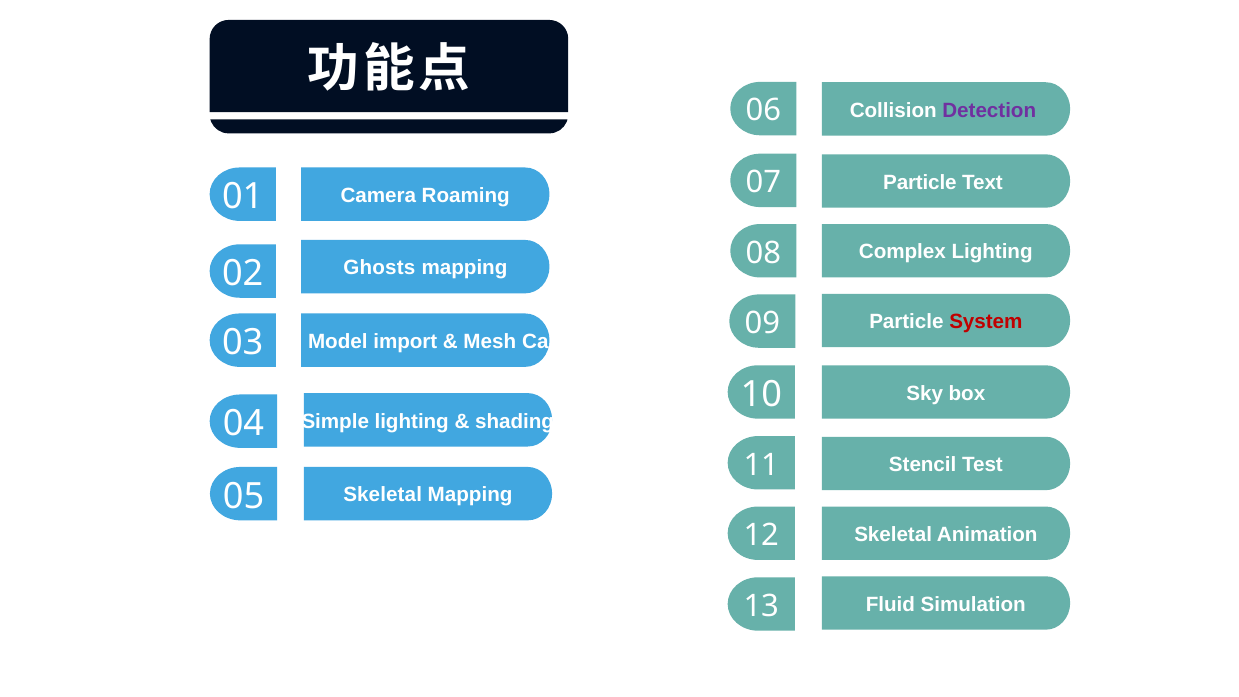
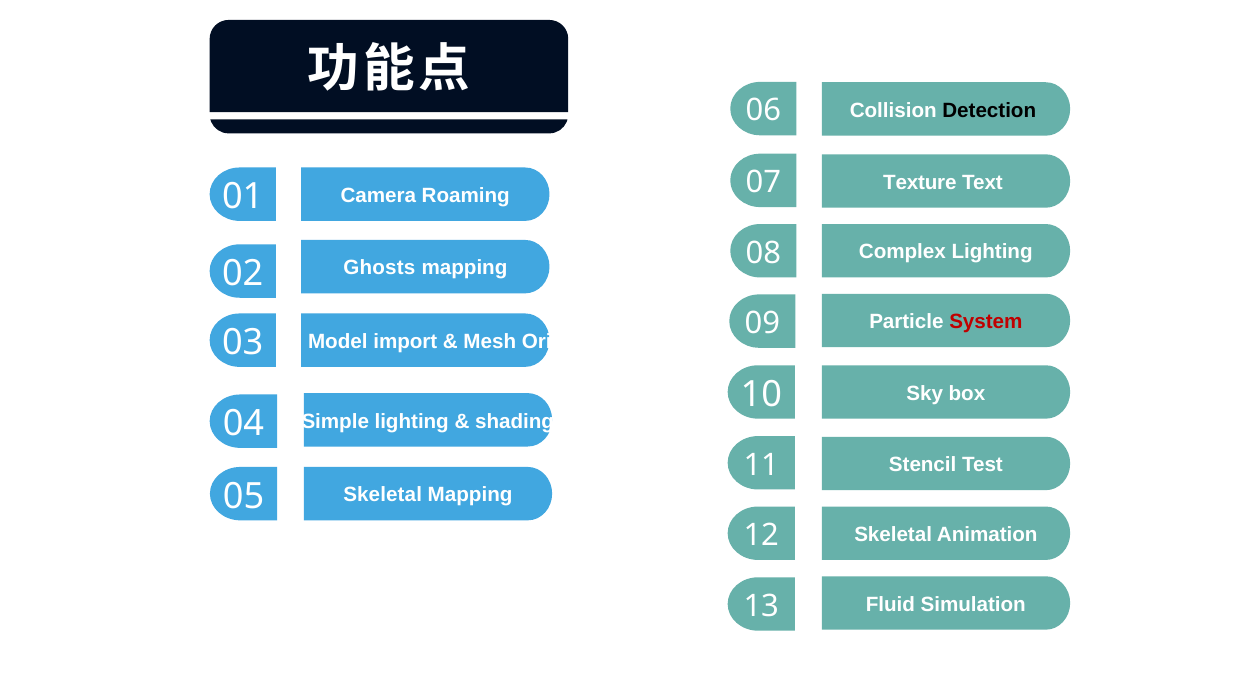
Detection colour: purple -> black (989, 110)
07 Particle: Particle -> Texture (920, 182)
Mesh Camera: Camera -> Original (561, 342)
